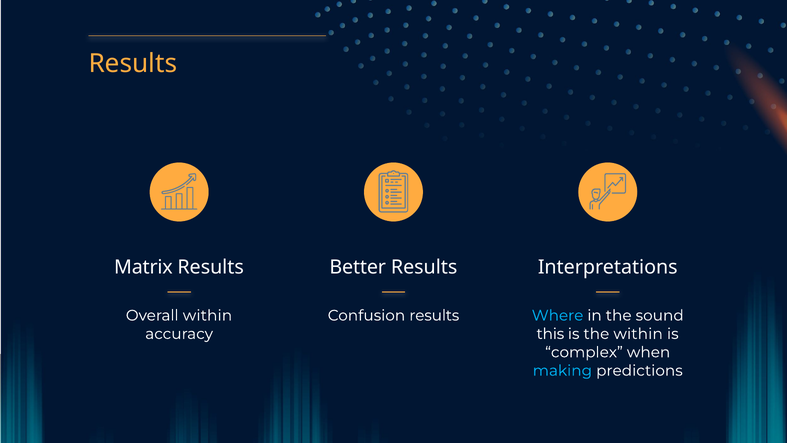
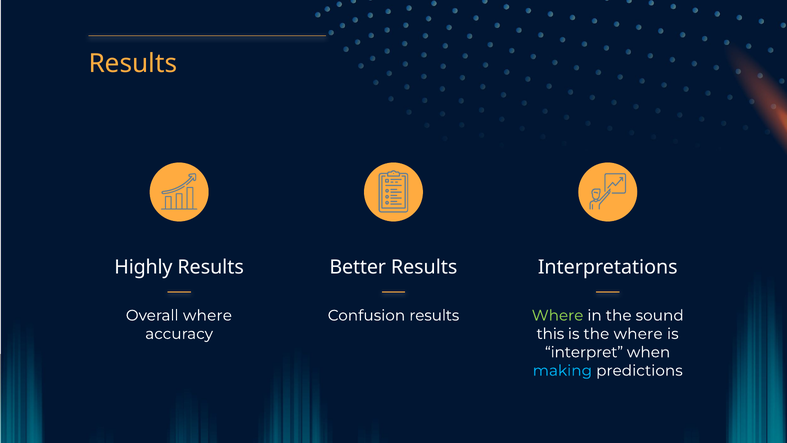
Matrix: Matrix -> Highly (143, 267)
Overall within: within -> where (207, 315)
Where colour: light blue -> light green (558, 315)
the within: within -> where (638, 334)
complex: complex -> interpret (584, 352)
